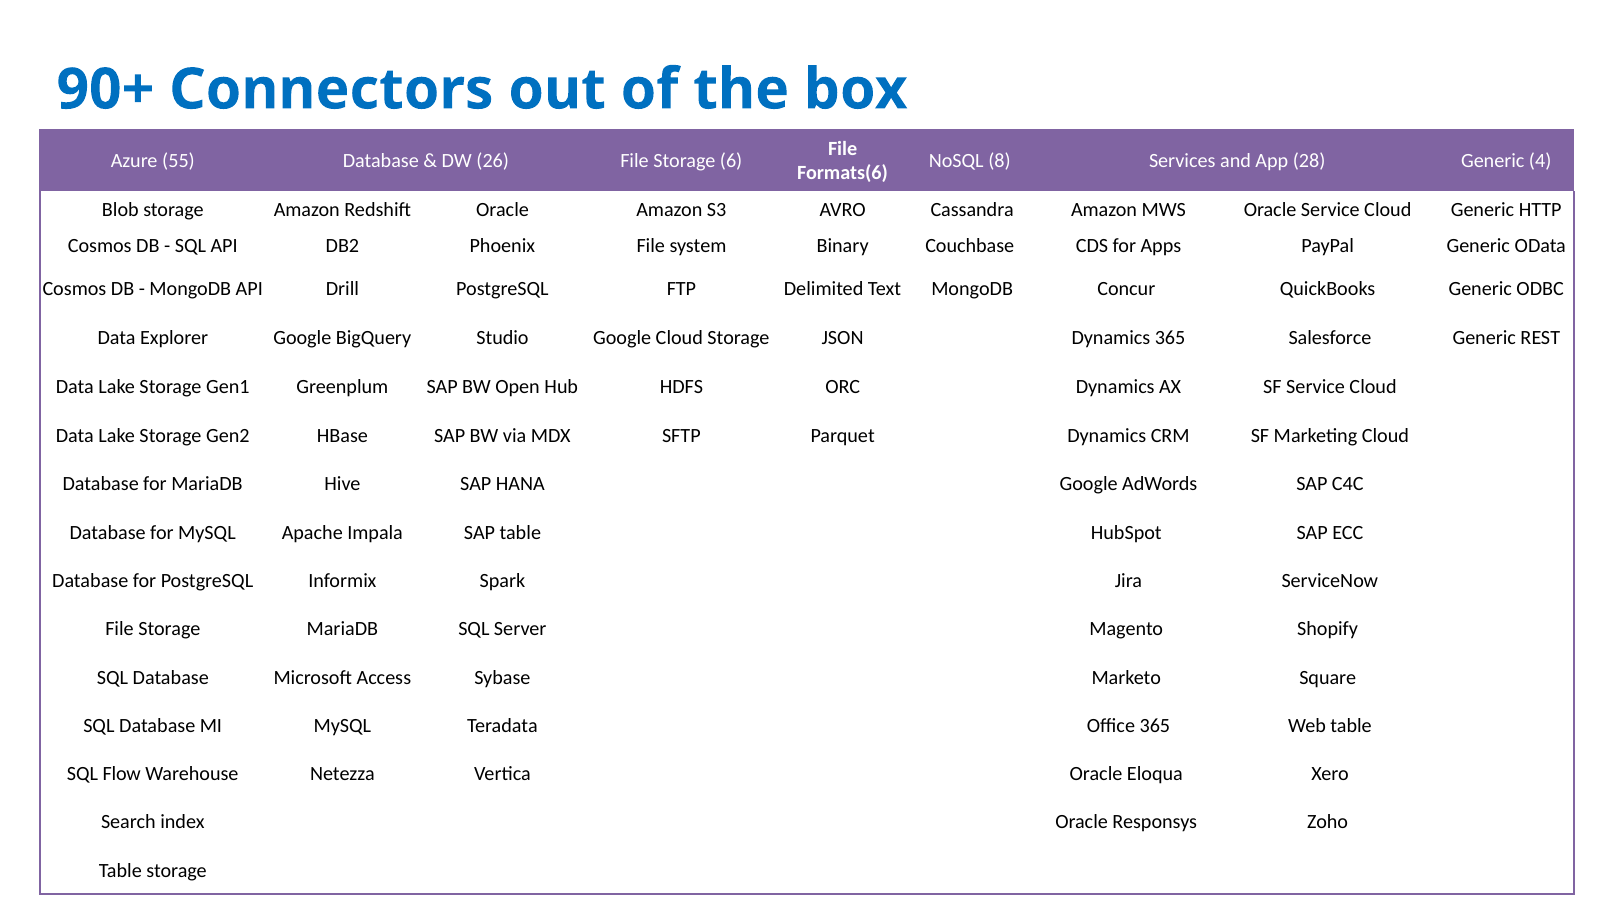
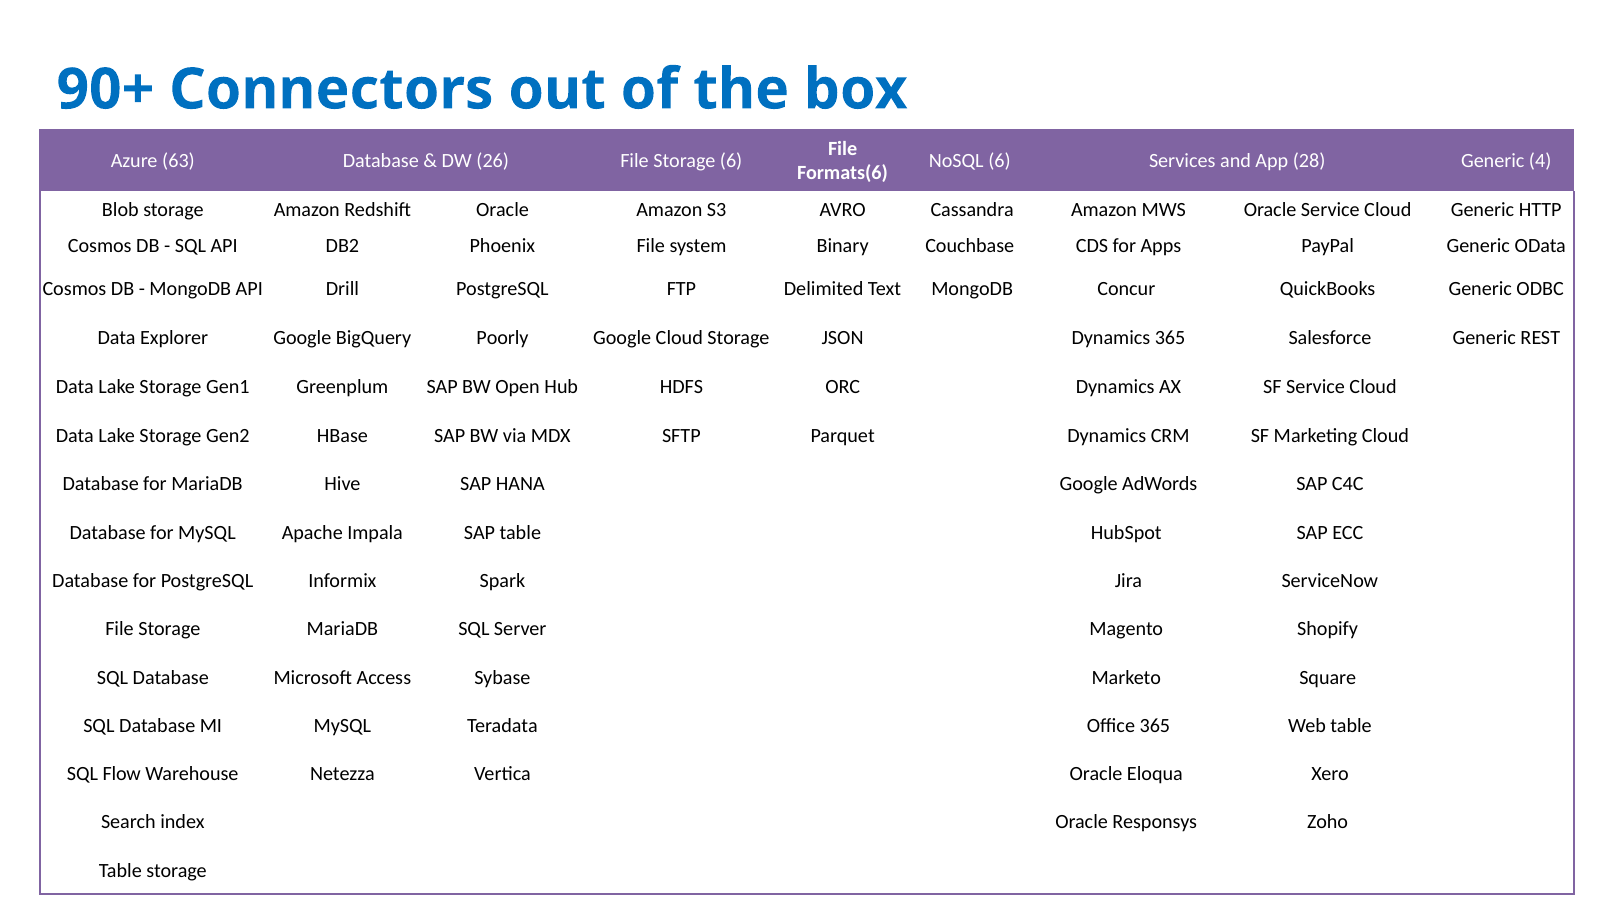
55: 55 -> 63 (179, 161)
NoSQL 8: 8 -> 6 (1000, 161)
Studio: Studio -> Poorly (502, 338)
